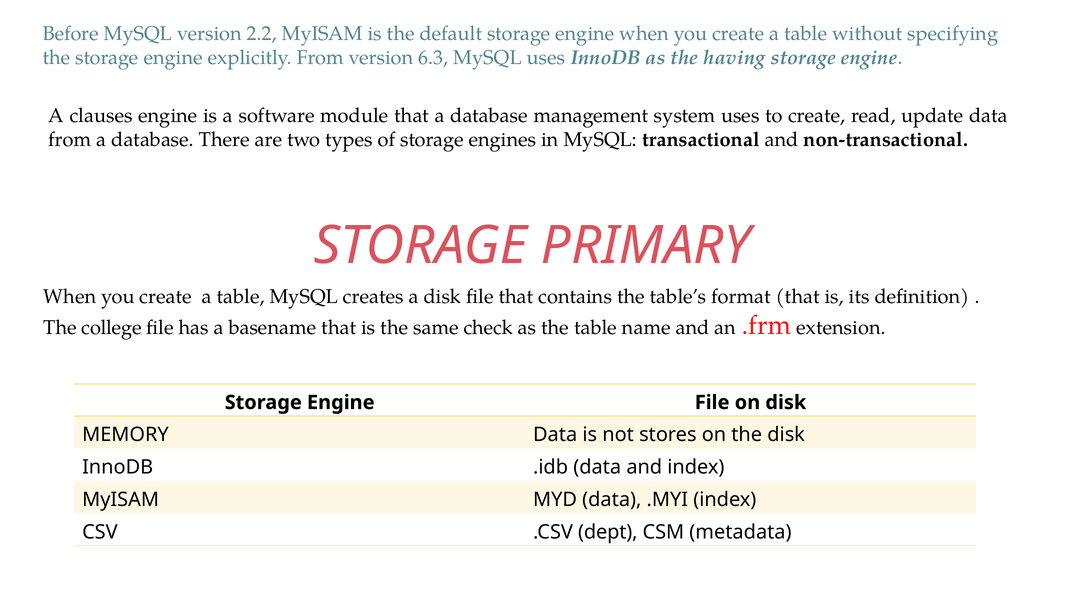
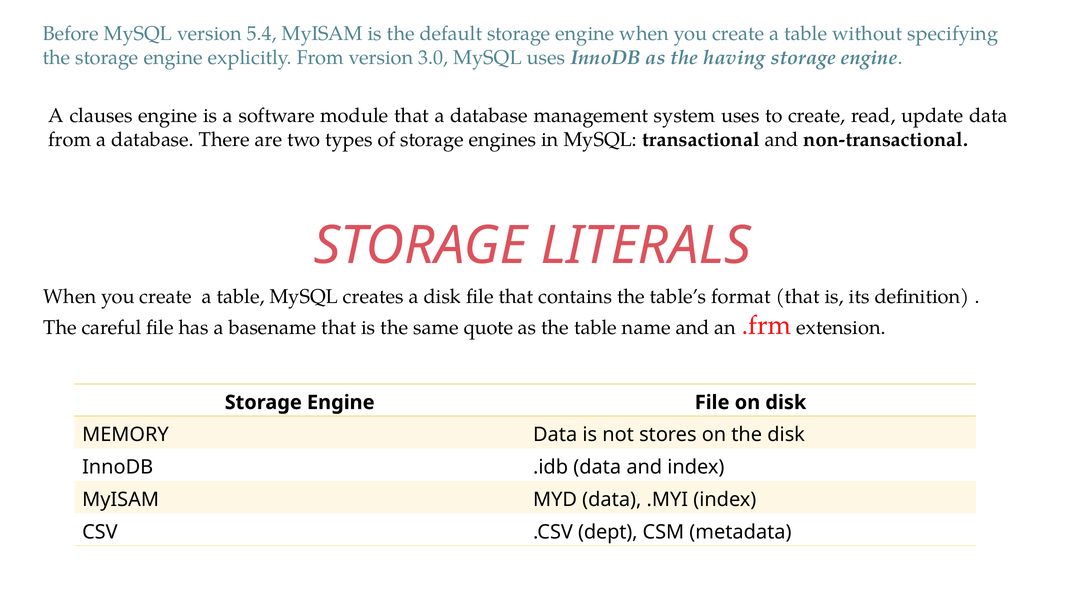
2.2: 2.2 -> 5.4 (262, 34)
6.3: 6.3 -> 3.0 (433, 58)
PRIMARY: PRIMARY -> LITERALS (646, 246)
college: college -> careful (112, 327)
check: check -> quote (488, 327)
